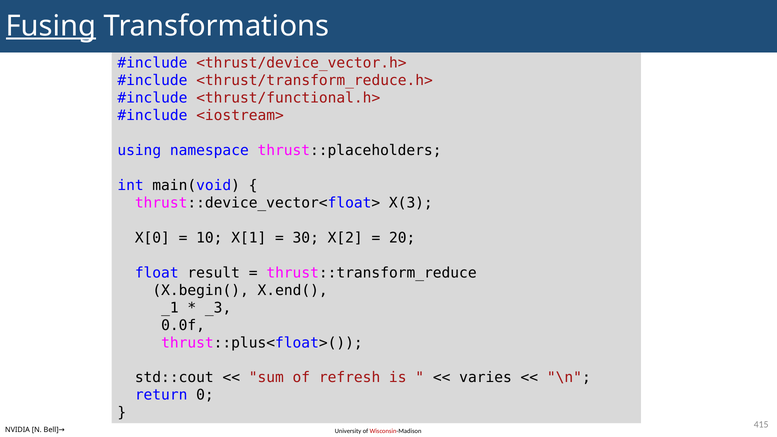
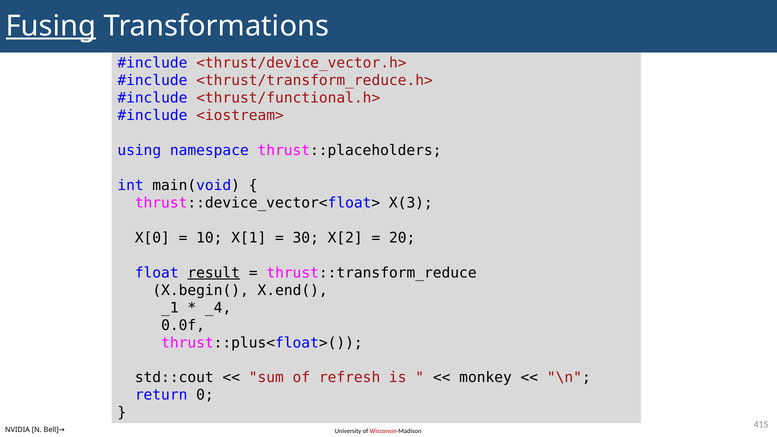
result underline: none -> present (214, 273)
_3: _3 -> _4 (218, 308)
varies: varies -> monkey (486, 378)
